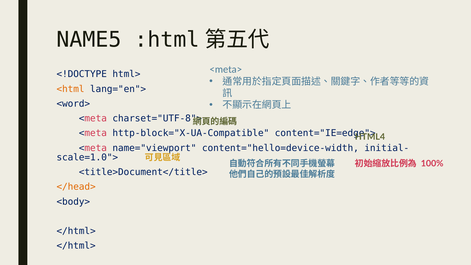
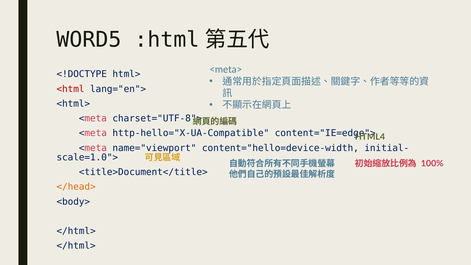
NAME5: NAME5 -> WORD5 (89, 40)
<html colour: orange -> red (71, 89)
<word>: <word> -> <html> (73, 104)
http-block="X-UA-Compatible: http-block="X-UA-Compatible -> http-hello="X-UA-Compatible (191, 133)
